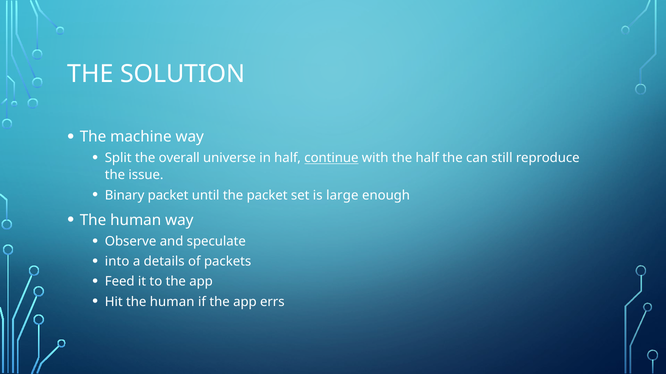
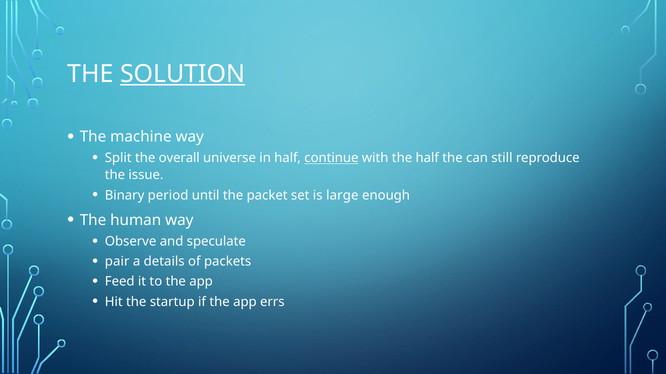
SOLUTION underline: none -> present (183, 74)
Binary packet: packet -> period (168, 196)
into: into -> pair (117, 262)
Hit the human: human -> startup (172, 302)
